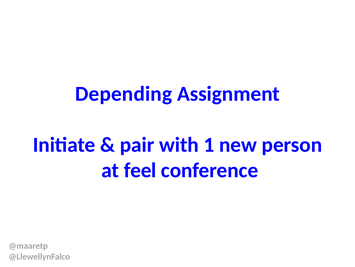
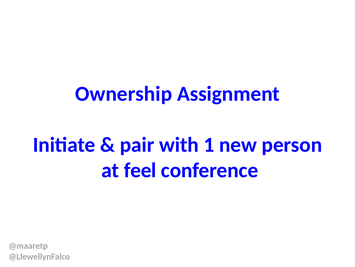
Depending: Depending -> Ownership (124, 94)
